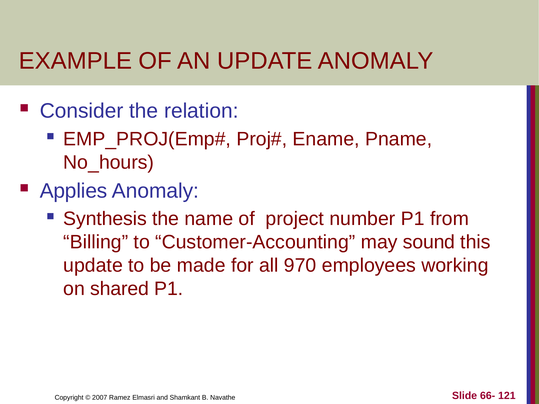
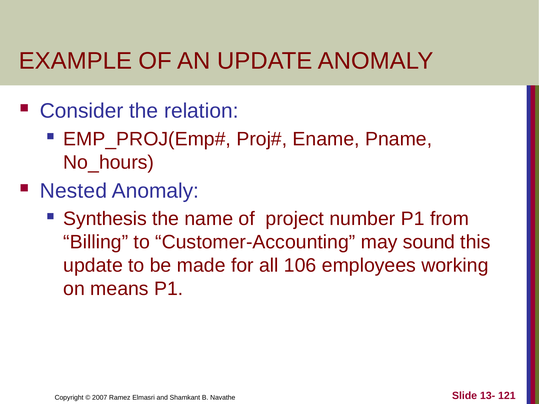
Applies: Applies -> Nested (73, 191)
970: 970 -> 106 (300, 266)
shared: shared -> means (120, 289)
66-: 66- -> 13- (488, 396)
